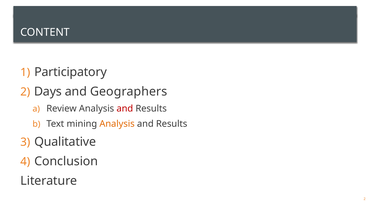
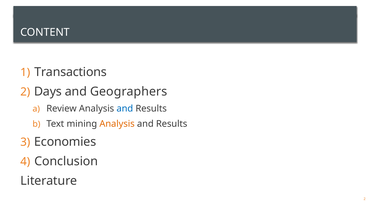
Participatory: Participatory -> Transactions (71, 72)
and colour: red -> blue (125, 109)
Qualitative: Qualitative -> Economies (65, 142)
